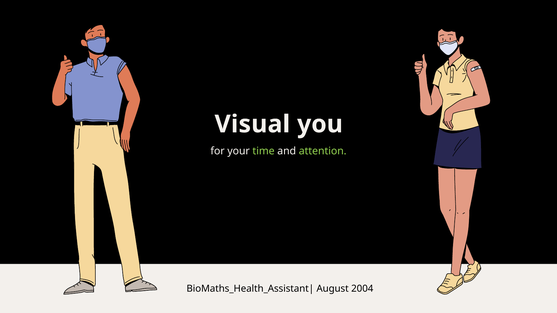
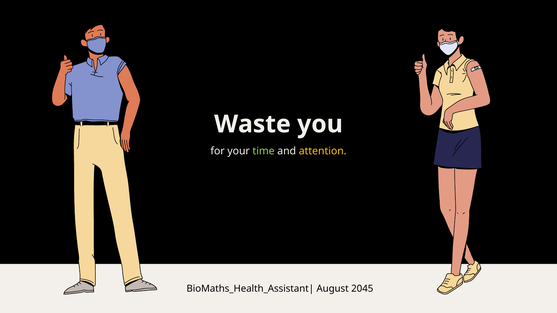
Visual: Visual -> Waste (252, 124)
attention colour: light green -> yellow (323, 151)
2004: 2004 -> 2045 (362, 289)
